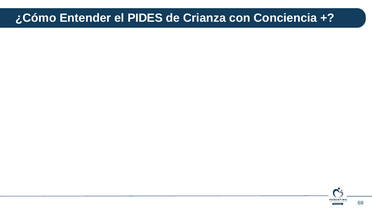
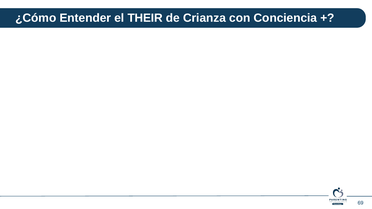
PIDES: PIDES -> THEIR (145, 18)
